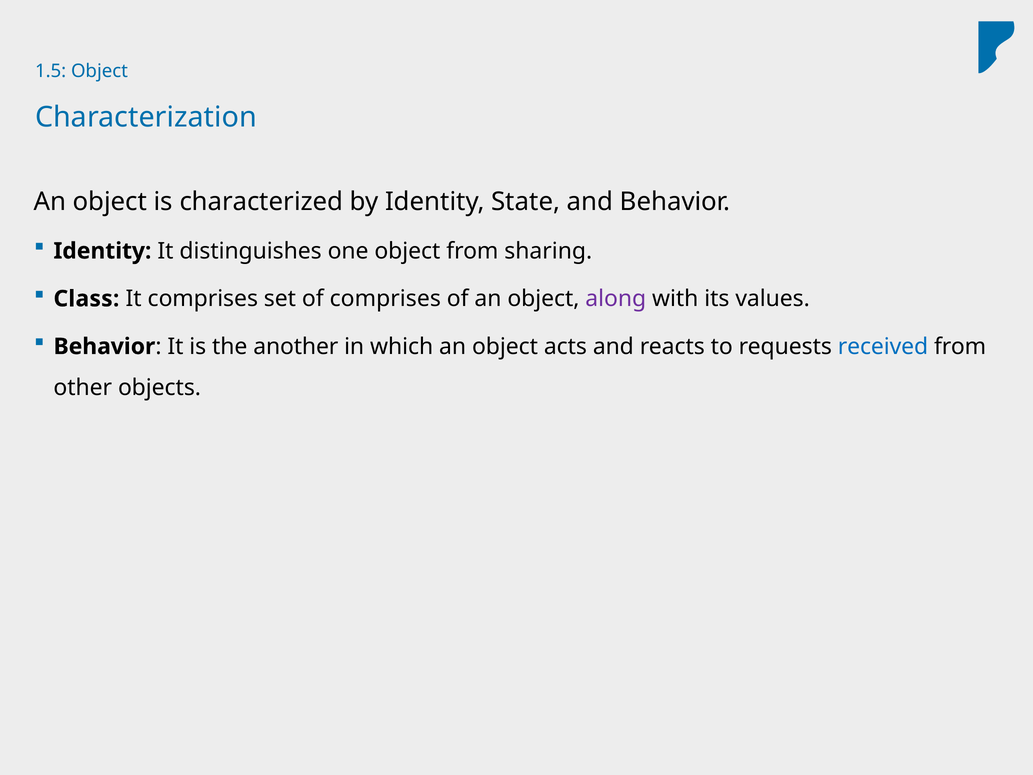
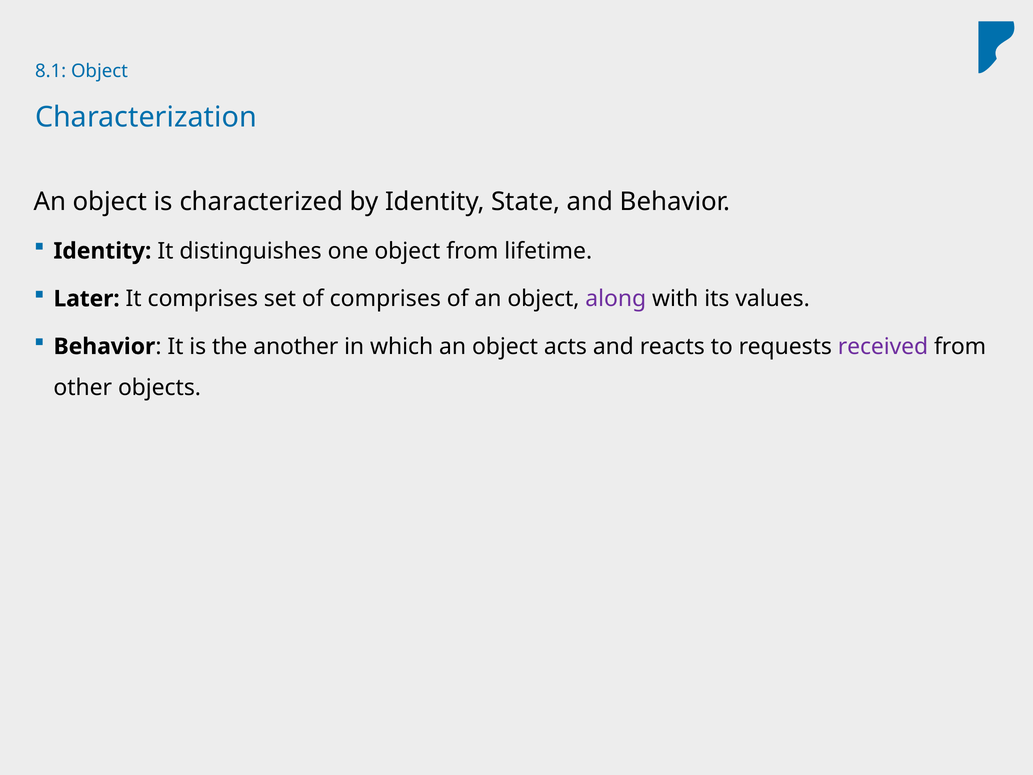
1.5: 1.5 -> 8.1 (51, 71)
sharing: sharing -> lifetime (548, 251)
Class: Class -> Later (87, 299)
received colour: blue -> purple (883, 346)
